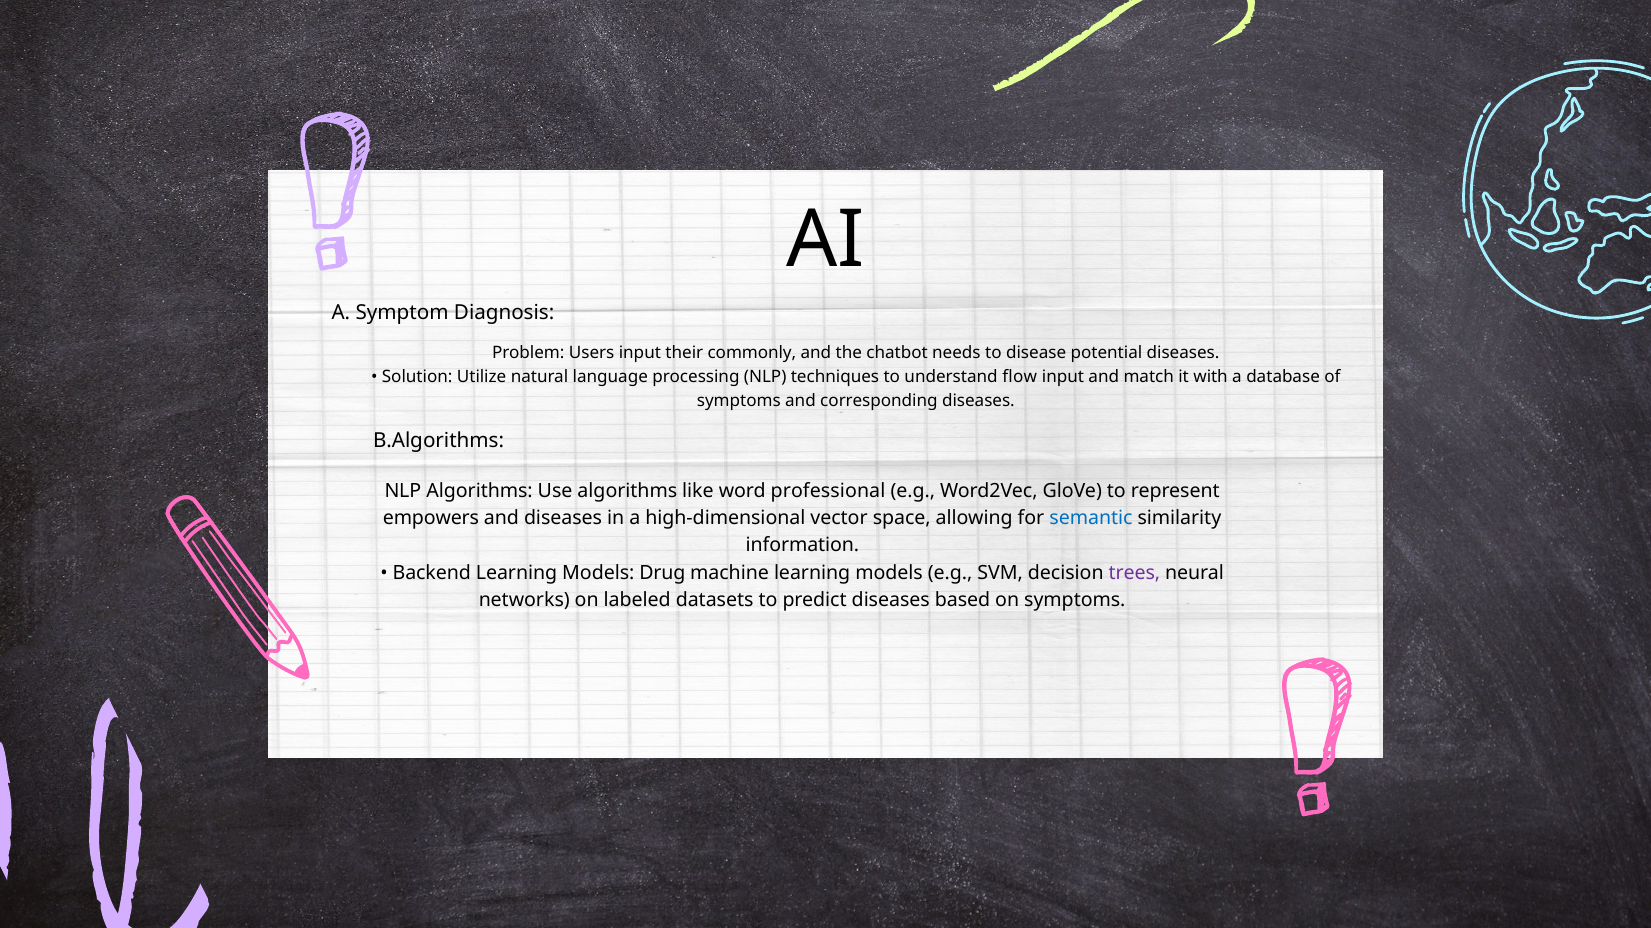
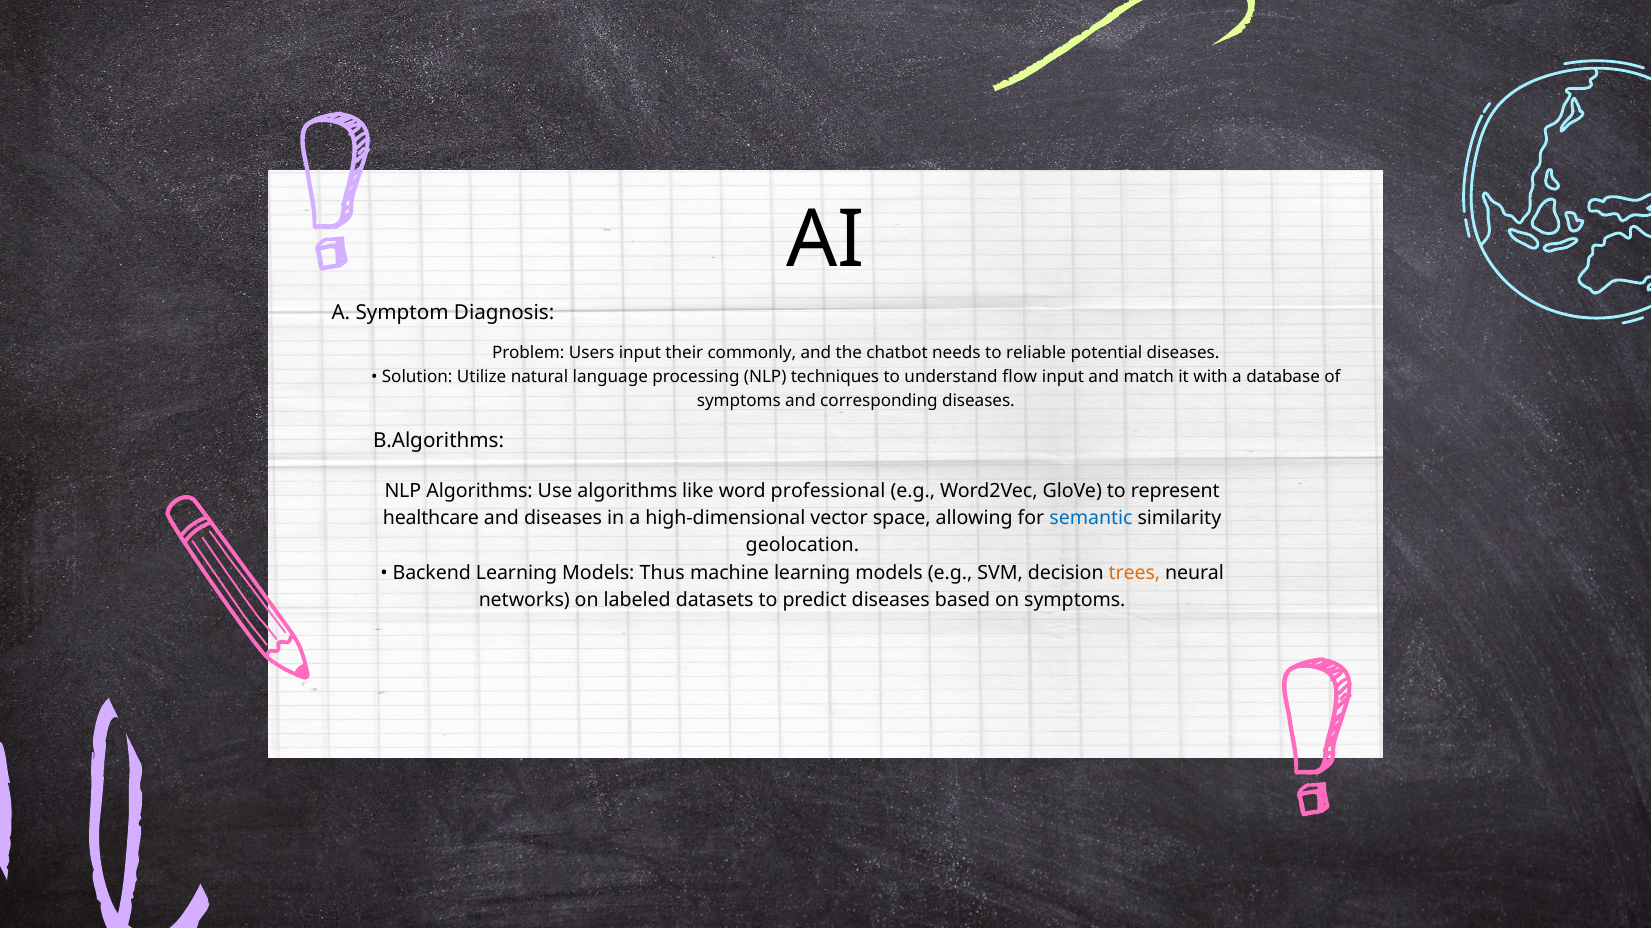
disease: disease -> reliable (1036, 353)
empowers: empowers -> healthcare (431, 518)
information: information -> geolocation (802, 546)
Drug: Drug -> Thus (662, 573)
trees colour: purple -> orange (1134, 573)
